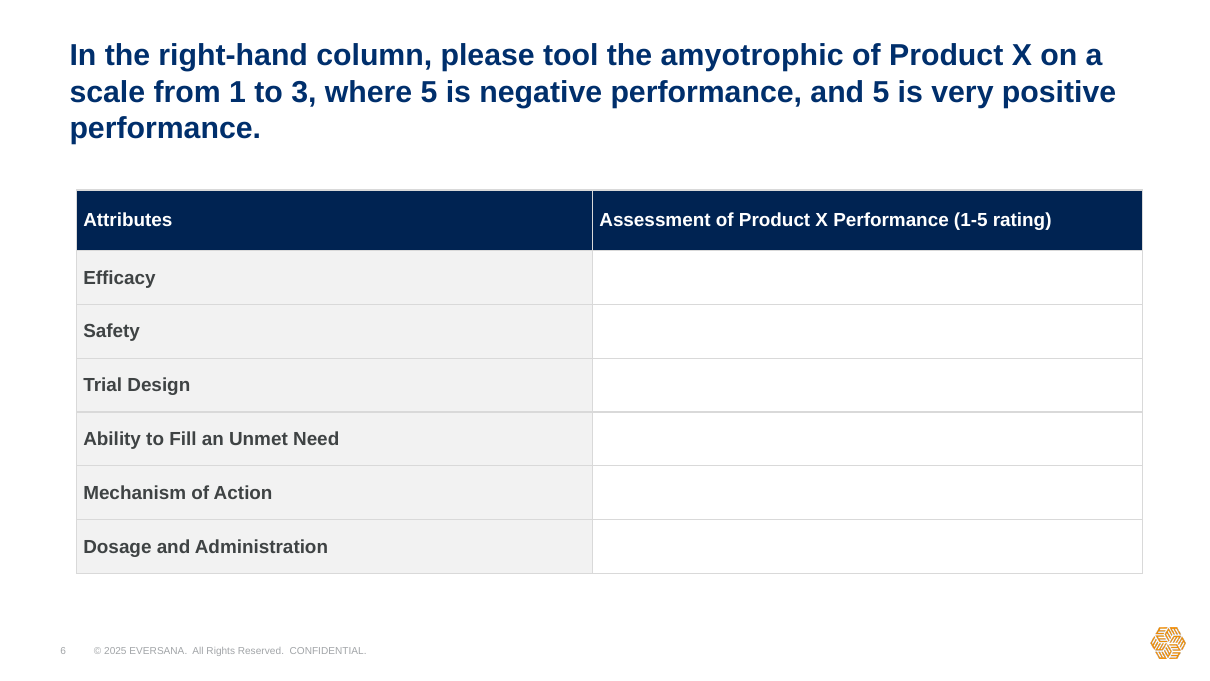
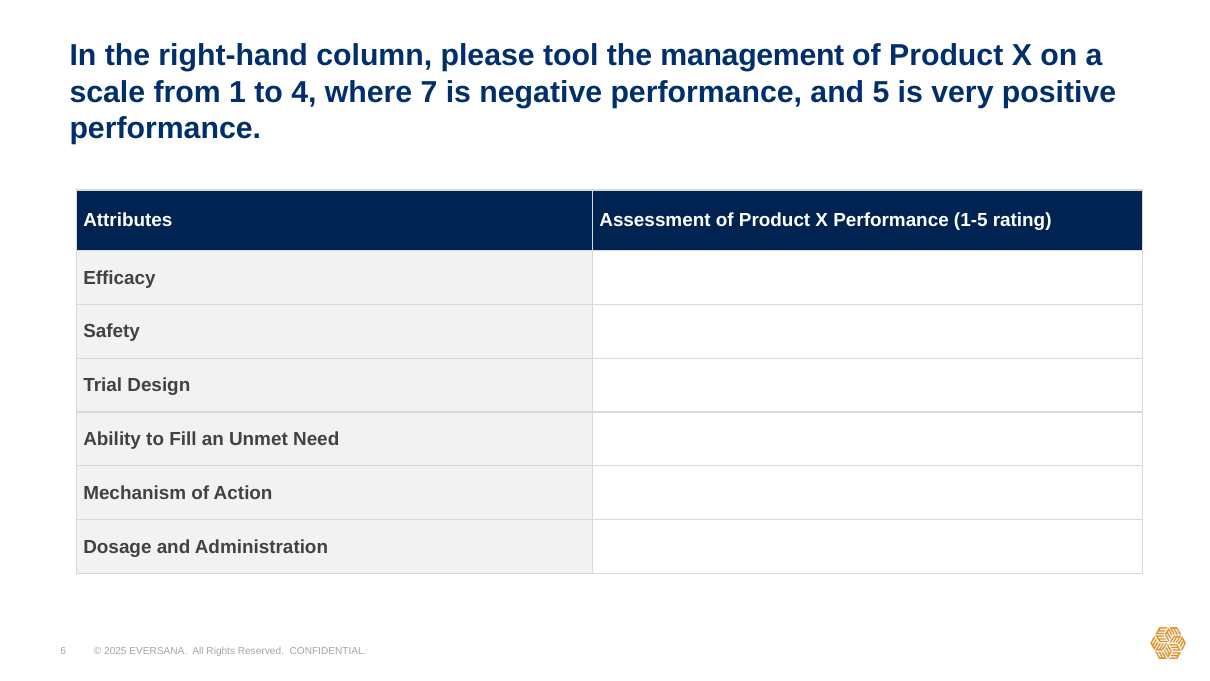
amyotrophic: amyotrophic -> management (752, 56)
3: 3 -> 4 (304, 92)
where 5: 5 -> 7 (429, 92)
